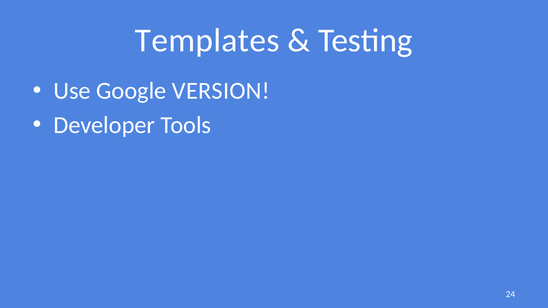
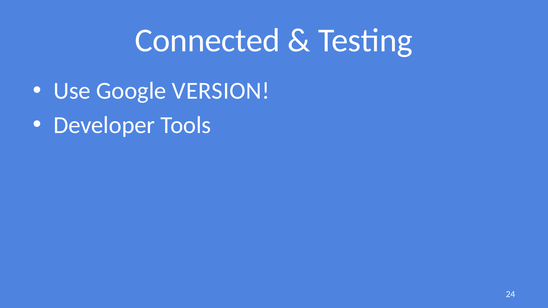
Templates: Templates -> Connected (208, 40)
